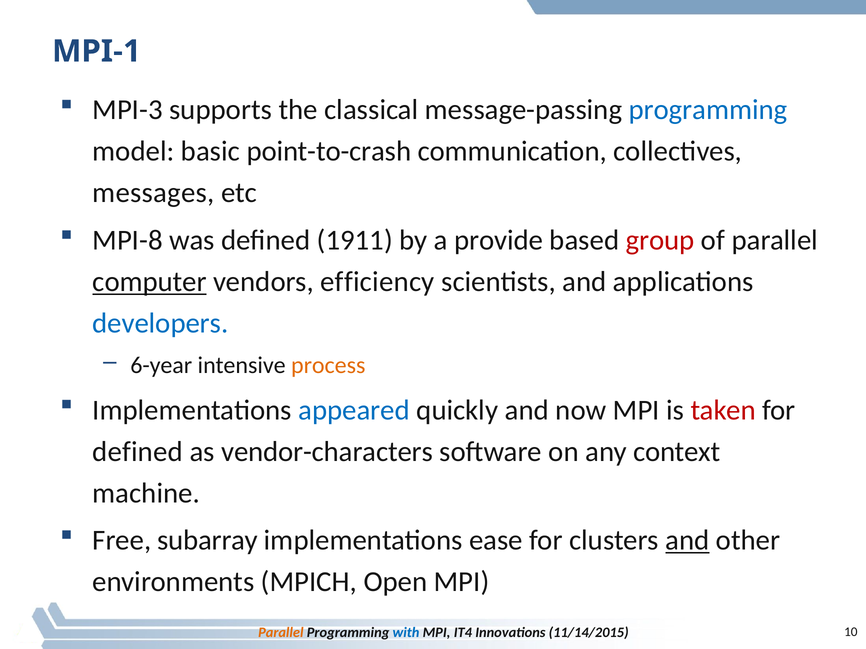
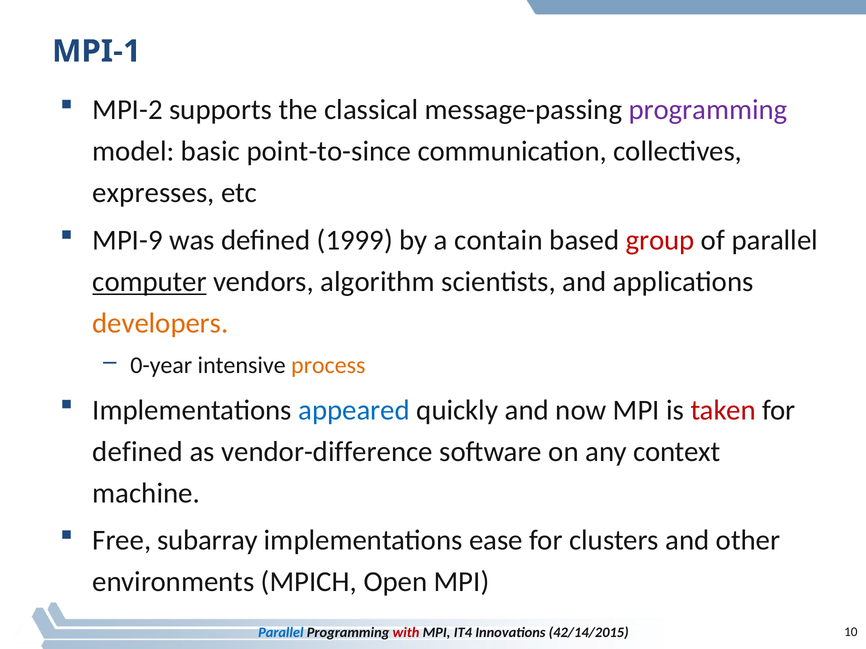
MPI-3: MPI-3 -> MPI-2 (128, 110)
programming colour: blue -> purple (708, 110)
point-to-crash: point-to-crash -> point-to-since (329, 152)
messages: messages -> expresses (154, 193)
MPI-8: MPI-8 -> MPI-9 (128, 240)
1911: 1911 -> 1999 (355, 240)
provide: provide -> contain (498, 240)
efficiency: efficiency -> algorithm (378, 282)
developers colour: blue -> orange (160, 324)
6-year: 6-year -> 0-year (161, 366)
vendor-characters: vendor-characters -> vendor-difference (327, 452)
and underline: present -> none (687, 541)
Parallel colour: orange -> blue (281, 633)
with colour: blue -> red (406, 633)
11/14/2015: 11/14/2015 -> 42/14/2015 (589, 633)
